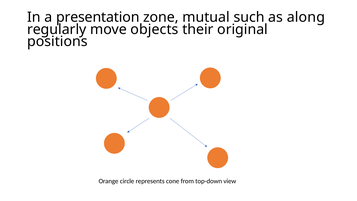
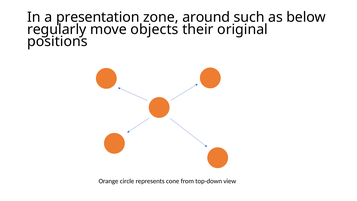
mutual: mutual -> around (206, 17)
along: along -> below (306, 17)
